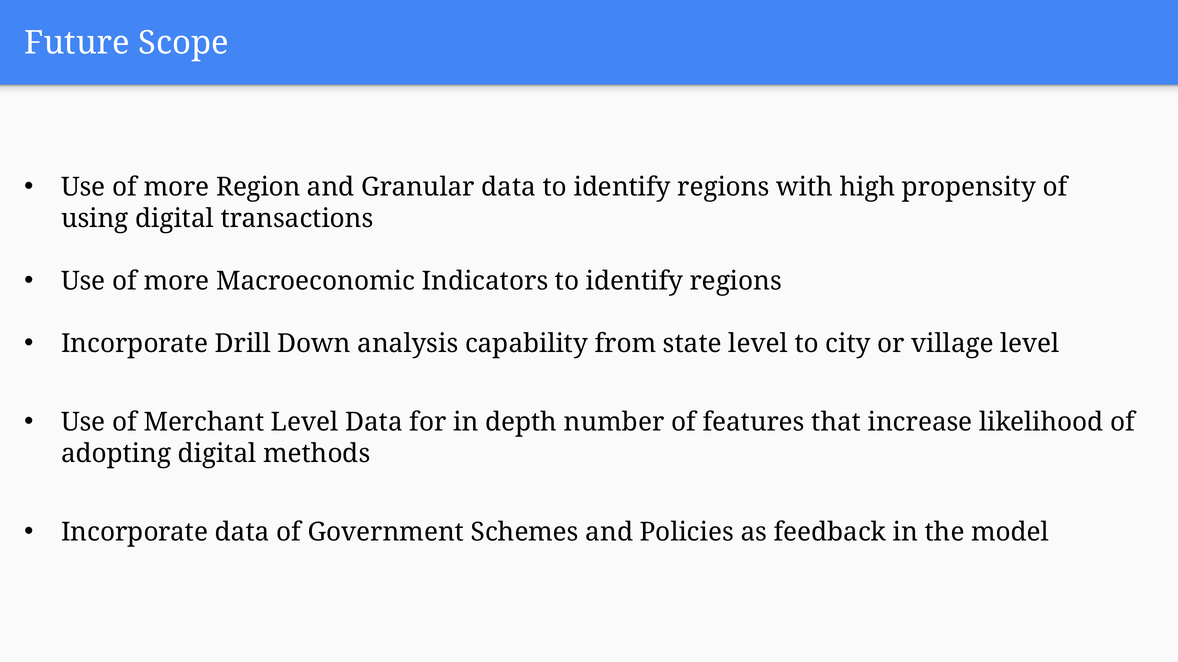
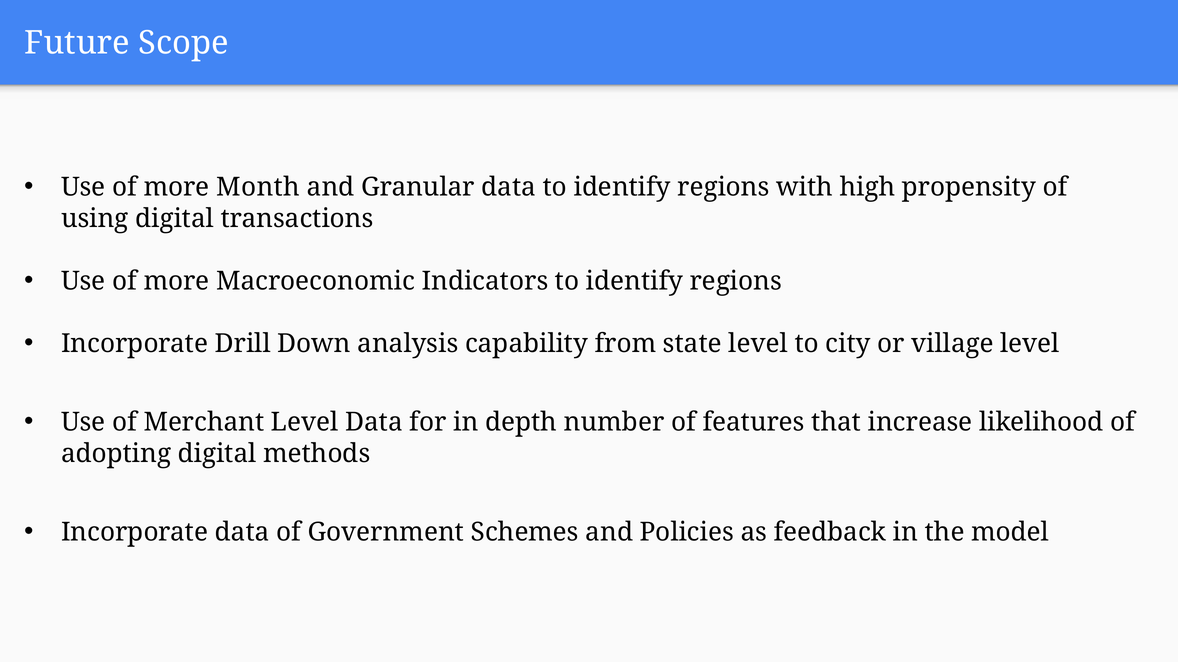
Region: Region -> Month (258, 187)
